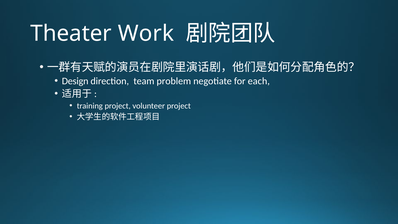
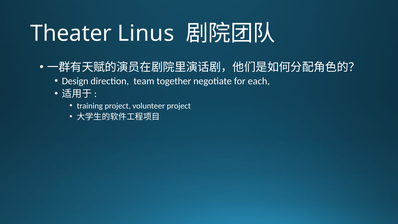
Work: Work -> Linus (146, 33)
problem: problem -> together (174, 81)
